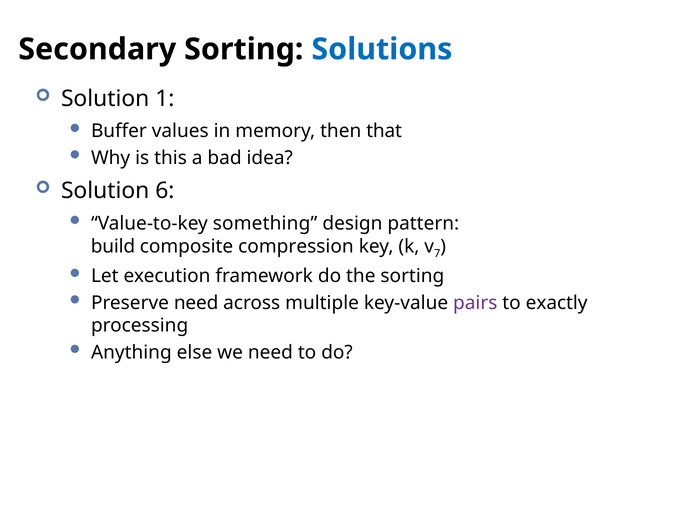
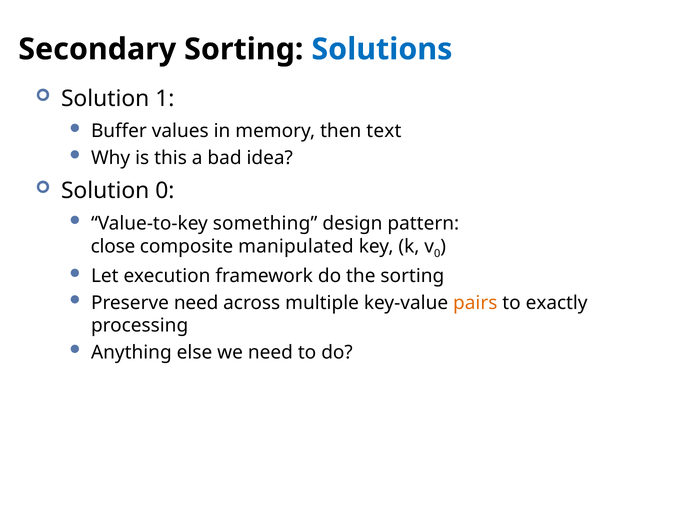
that: that -> text (384, 131)
Solution 6: 6 -> 0 (165, 191)
build: build -> close (113, 246)
compression: compression -> manipulated (296, 246)
7: 7 -> 0 (437, 254)
pairs colour: purple -> orange (475, 303)
